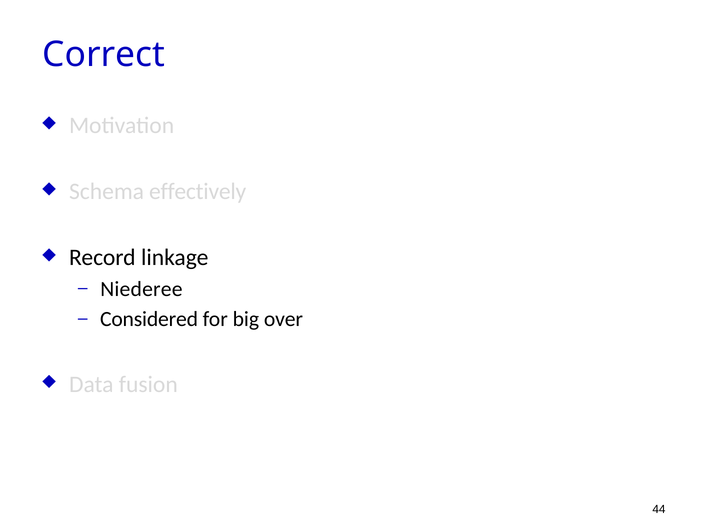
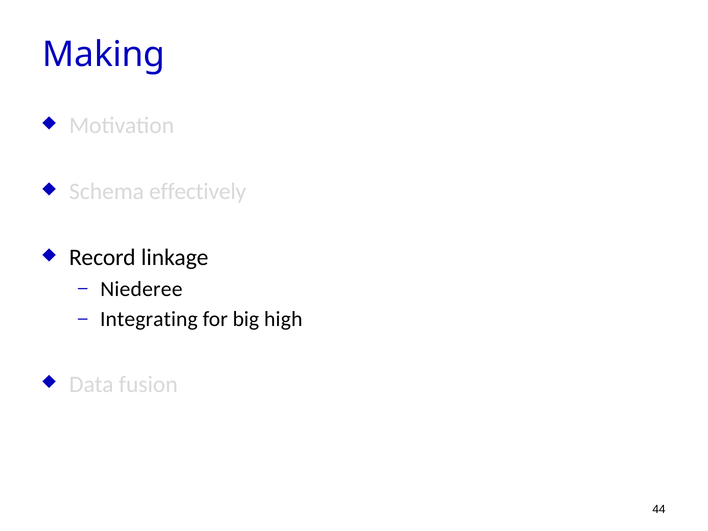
Correct: Correct -> Making (104, 55)
Considered: Considered -> Integrating (149, 319)
over: over -> high (283, 319)
